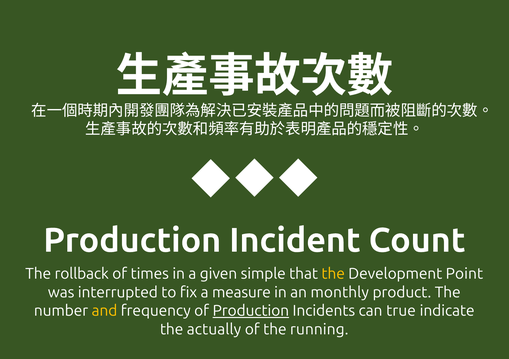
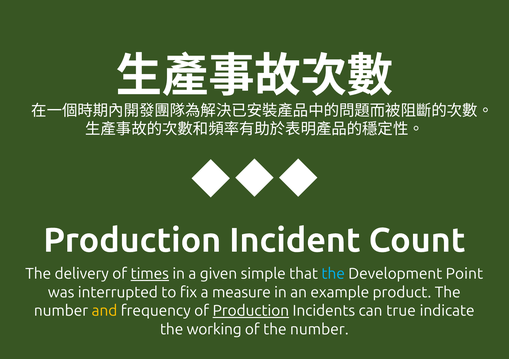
rollback: rollback -> delivery (82, 274)
times underline: none -> present (150, 274)
the colour: yellow -> light blue (333, 274)
monthly: monthly -> example (340, 292)
actually: actually -> working (214, 329)
of the running: running -> number (319, 329)
